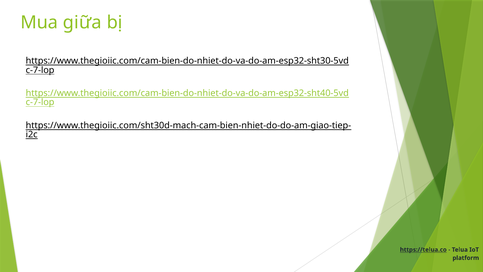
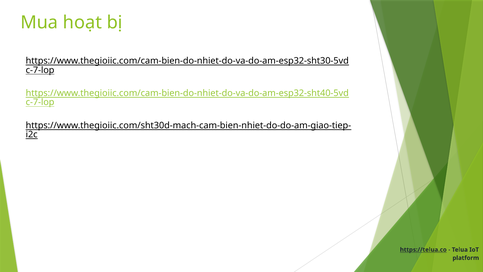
giữa: giữa -> hoạt (82, 22)
